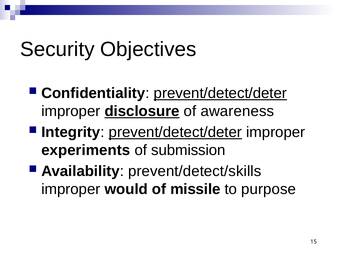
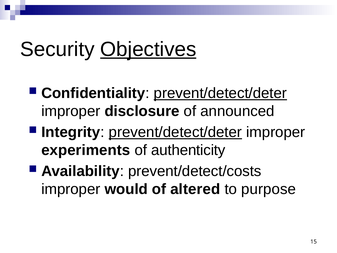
Objectives underline: none -> present (148, 49)
disclosure underline: present -> none (142, 111)
awareness: awareness -> announced (237, 111)
submission: submission -> authenticity (188, 150)
prevent/detect/skills: prevent/detect/skills -> prevent/detect/costs (195, 171)
missile: missile -> altered (195, 189)
